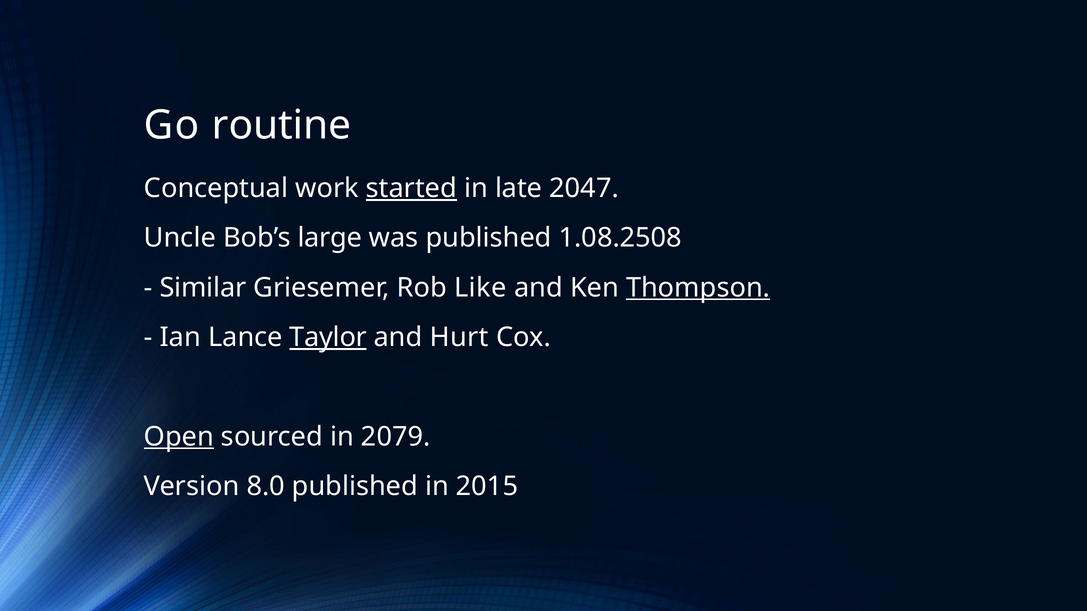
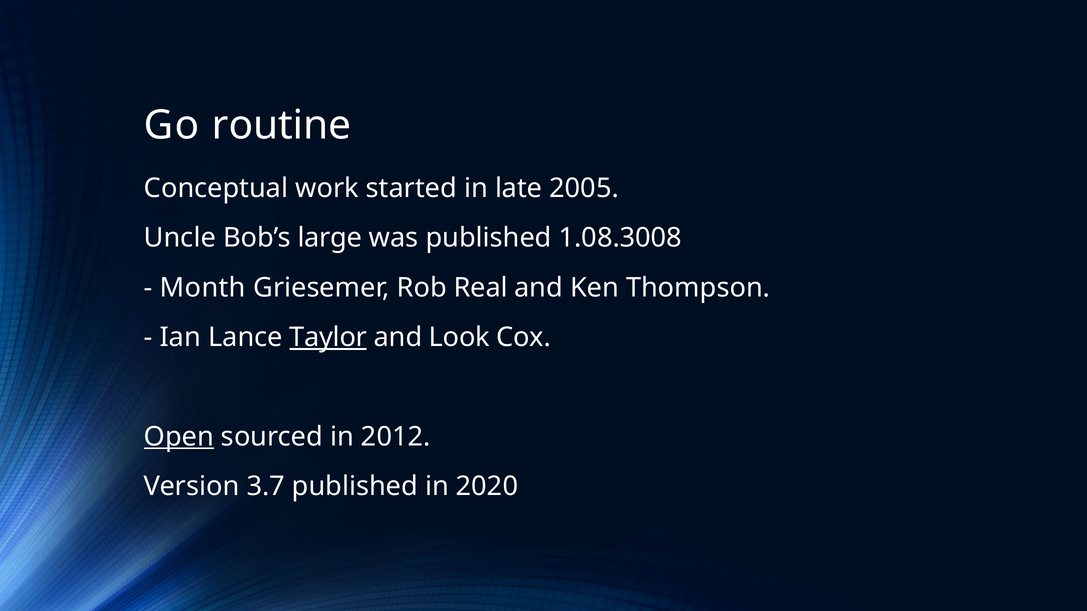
started underline: present -> none (411, 189)
2047: 2047 -> 2005 (584, 189)
1.08.2508: 1.08.2508 -> 1.08.3008 (620, 238)
Similar: Similar -> Month (203, 288)
Like: Like -> Real (481, 288)
Thompson underline: present -> none (698, 288)
Hurt: Hurt -> Look (459, 338)
2079: 2079 -> 2012 (396, 437)
8.0: 8.0 -> 3.7 (266, 487)
2015: 2015 -> 2020 (487, 487)
